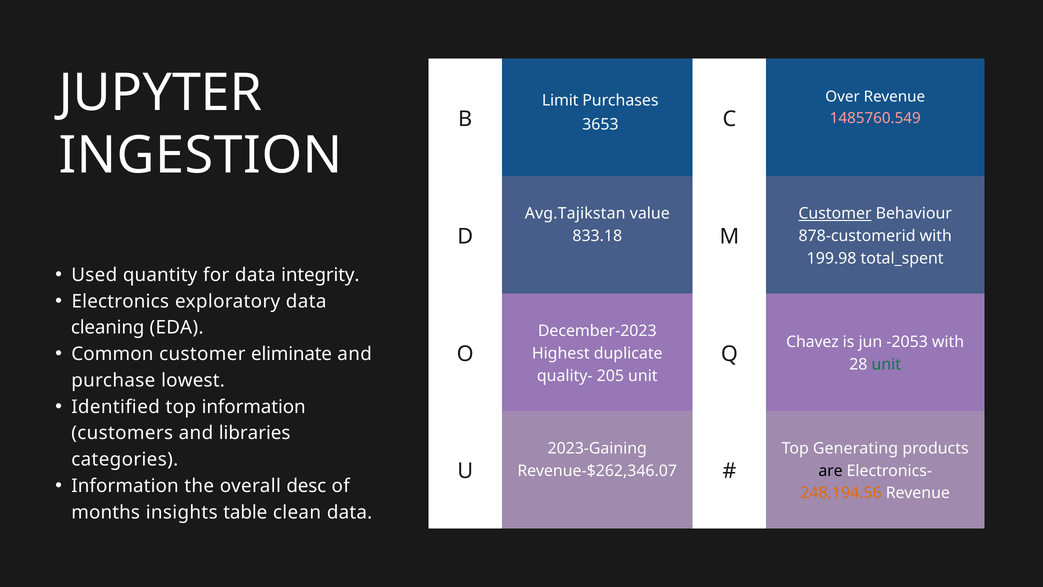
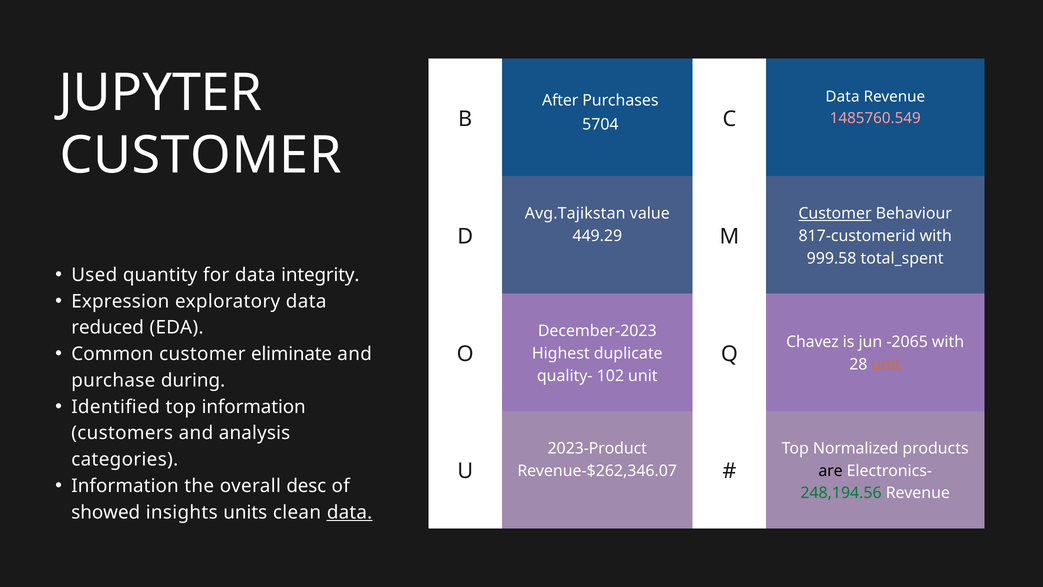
Over: Over -> Data (842, 97)
Limit: Limit -> After (560, 100)
3653: 3653 -> 5704 (600, 124)
INGESTION: INGESTION -> CUSTOMER (201, 156)
833.18: 833.18 -> 449.29 (597, 236)
878-customerid: 878-customerid -> 817-customerid (857, 236)
199.98: 199.98 -> 999.58 (832, 258)
Electronics: Electronics -> Expression (120, 301)
cleaning: cleaning -> reduced (108, 328)
-2053: -2053 -> -2065 (907, 342)
unit colour: green -> orange (886, 364)
205: 205 -> 102 (610, 376)
lowest: lowest -> during (193, 380)
libraries: libraries -> analysis (254, 433)
2023-Gaining: 2023-Gaining -> 2023-Product (597, 448)
Generating: Generating -> Normalized (856, 448)
248,194.56 colour: orange -> green (841, 493)
months: months -> showed (106, 512)
table: table -> units (245, 512)
data underline: none -> present (350, 512)
